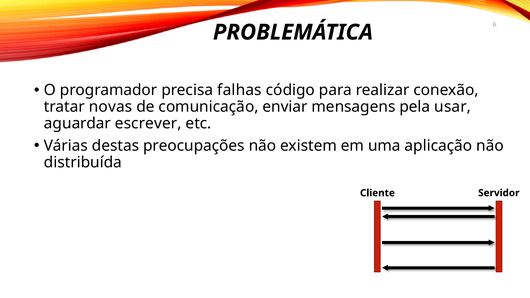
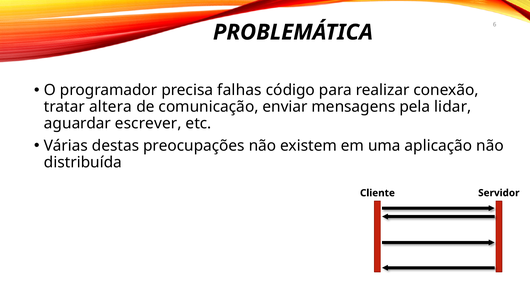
novas: novas -> altera (111, 107)
usar: usar -> lidar (453, 107)
